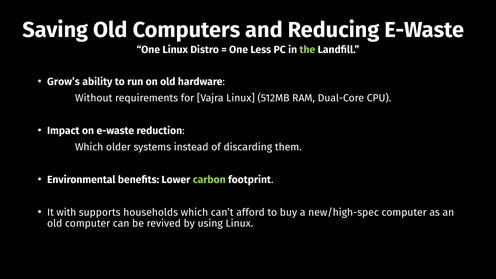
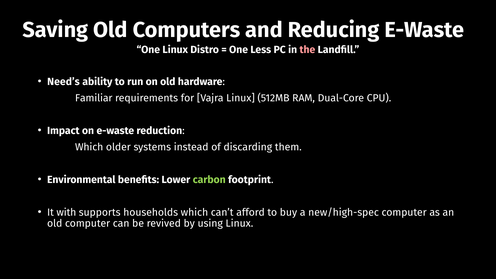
the colour: light green -> pink (307, 50)
Grow’s: Grow’s -> Need’s (63, 82)
Without: Without -> Familiar (94, 98)
